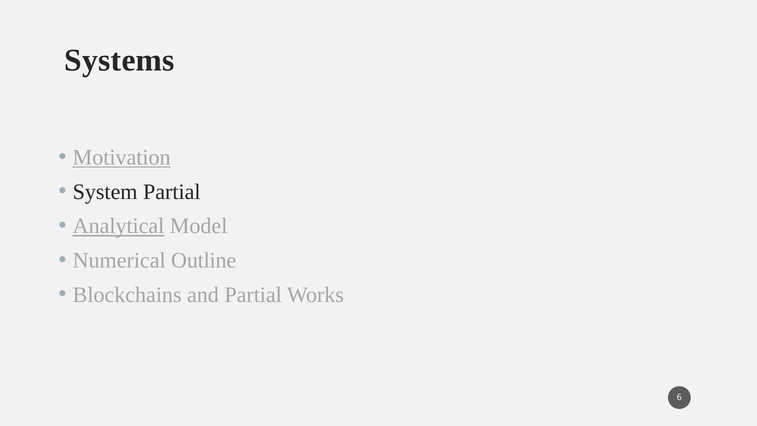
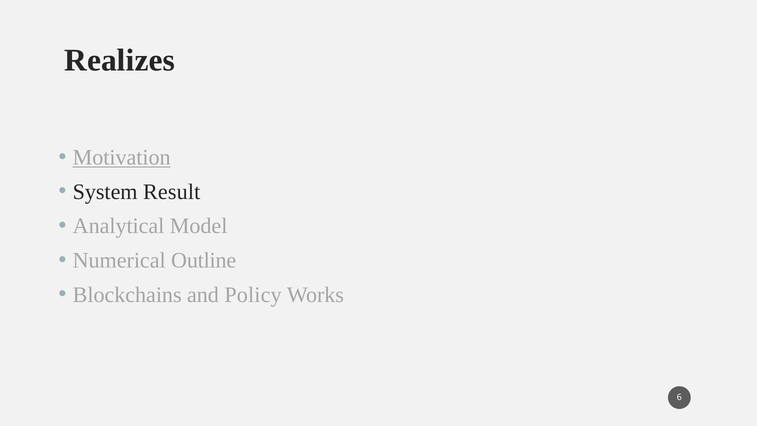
Systems: Systems -> Realizes (120, 60)
System Partial: Partial -> Result (172, 192)
Analytical underline: present -> none (119, 226)
and Partial: Partial -> Policy (253, 295)
